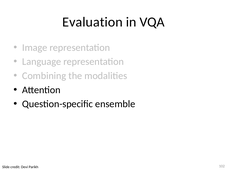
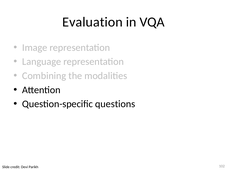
ensemble: ensemble -> questions (115, 104)
